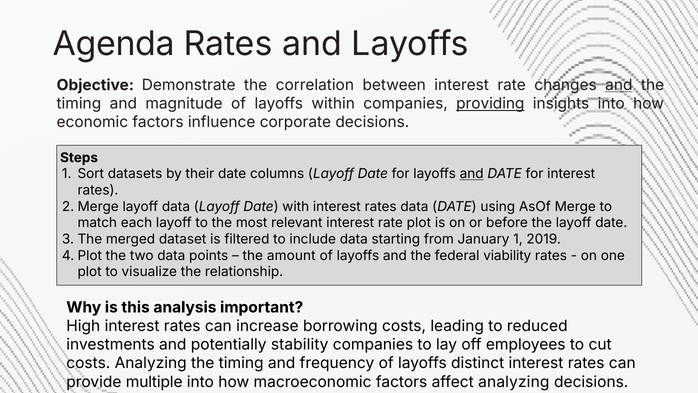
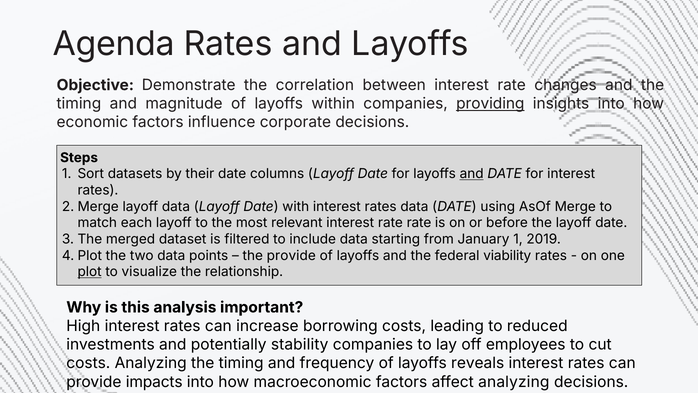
and underline: present -> none (619, 85)
rate plot: plot -> rate (419, 223)
the amount: amount -> provide (291, 255)
plot underline: none -> present (90, 272)
distinct: distinct -> reveals (478, 363)
multiple: multiple -> impacts (154, 382)
